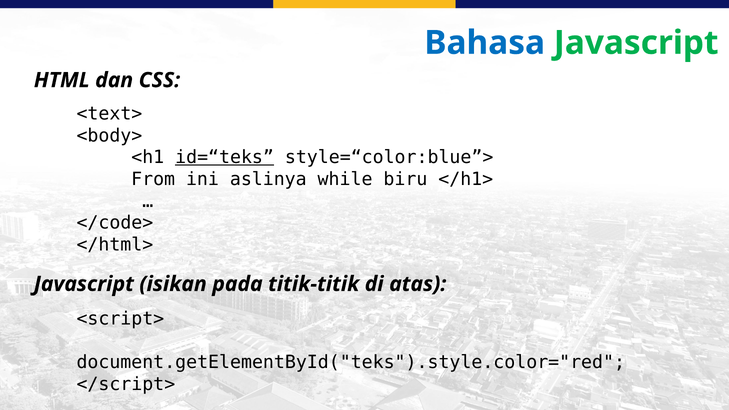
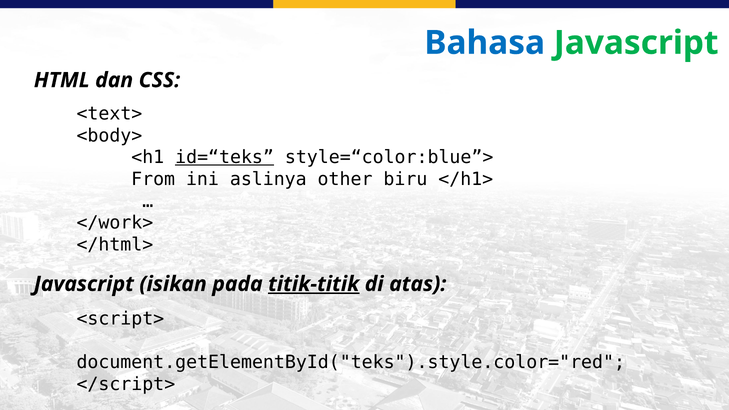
while: while -> other (345, 179)
</code>: </code> -> </work> (115, 223)
titik-titik underline: none -> present (314, 284)
